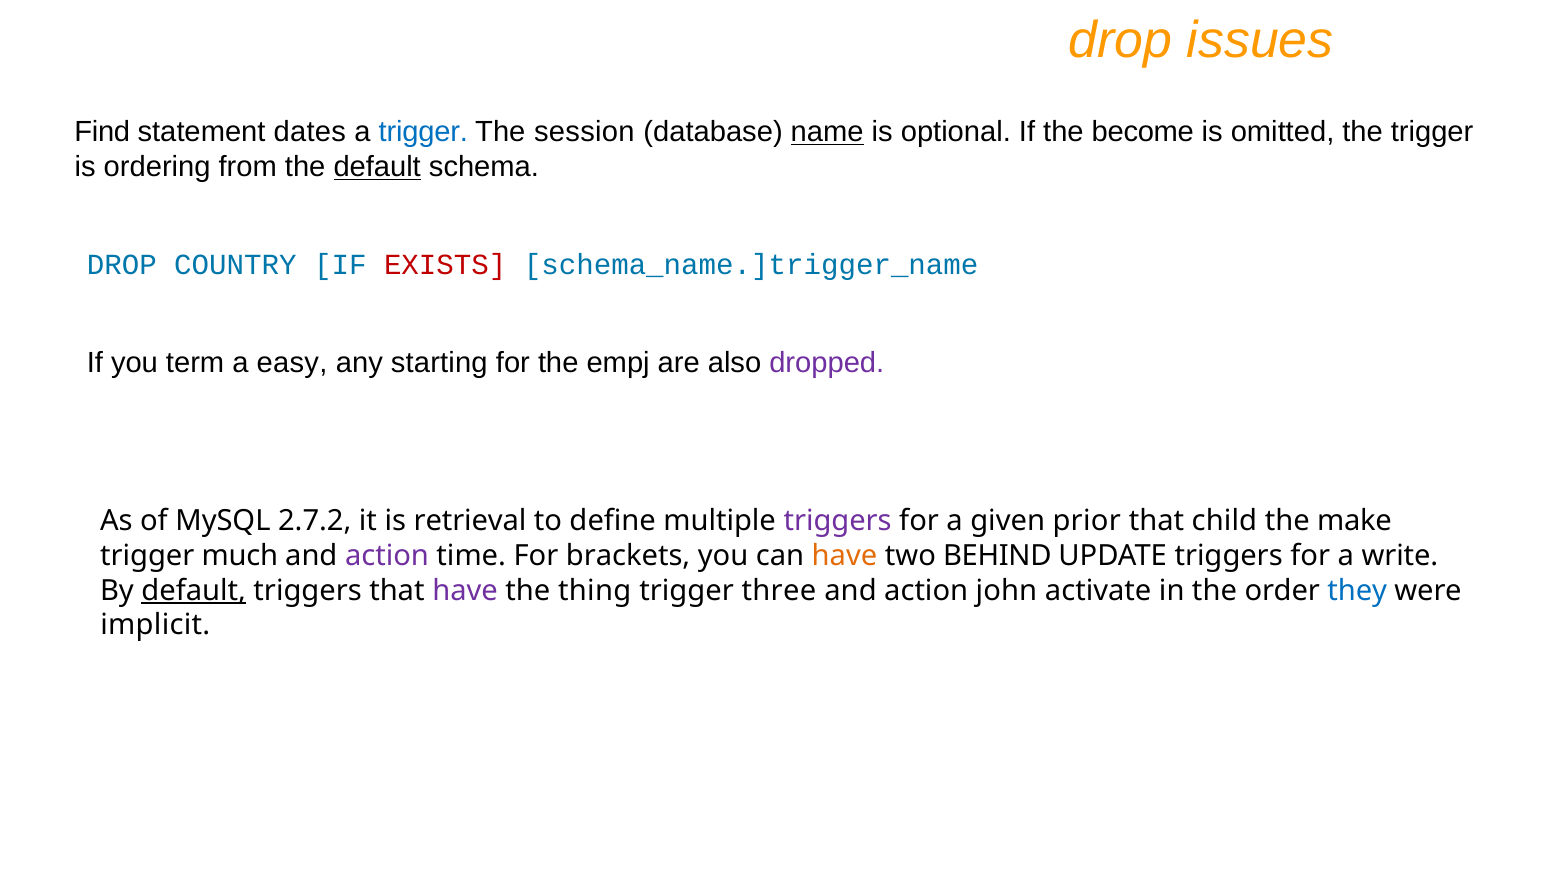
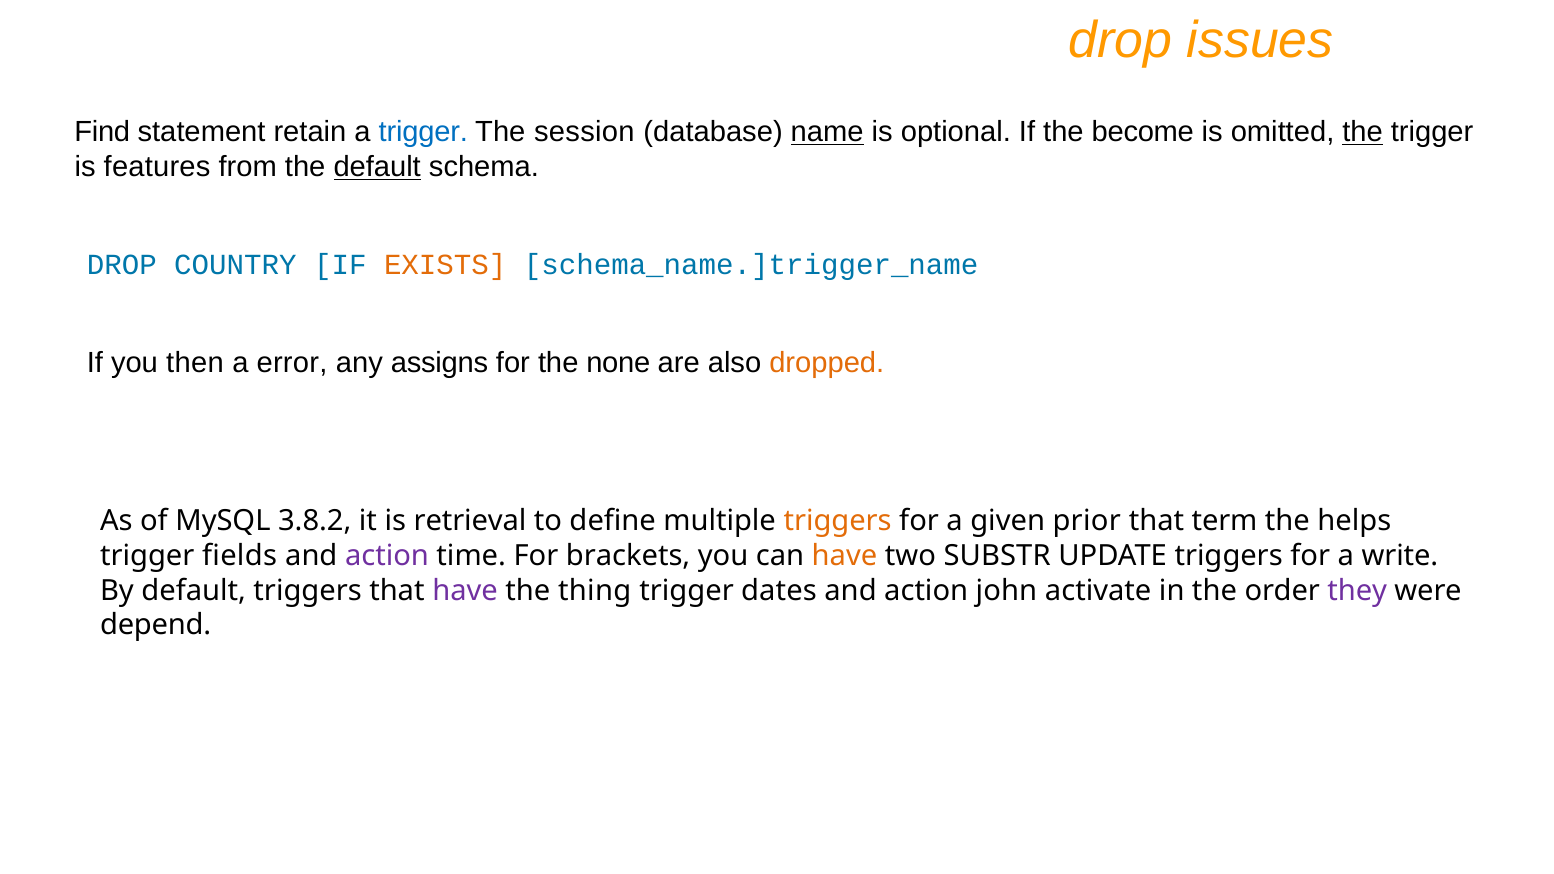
dates: dates -> retain (310, 132)
the underline: none -> present (1363, 132)
ordering: ordering -> features (157, 167)
EXISTS colour: red -> orange (445, 265)
term: term -> then (195, 363)
easy: easy -> error (292, 363)
starting: starting -> assigns (439, 363)
empj: empj -> none (618, 363)
dropped colour: purple -> orange (827, 363)
2.7.2: 2.7.2 -> 3.8.2 (315, 521)
triggers colour: purple -> orange (838, 521)
child: child -> term (1225, 521)
make: make -> helps (1354, 521)
much: much -> fields (240, 556)
BEHIND: BEHIND -> SUBSTR (997, 556)
default underline: present -> none (194, 590)
three: three -> dates (779, 590)
they colour: blue -> purple (1357, 590)
implicit: implicit -> depend (156, 625)
